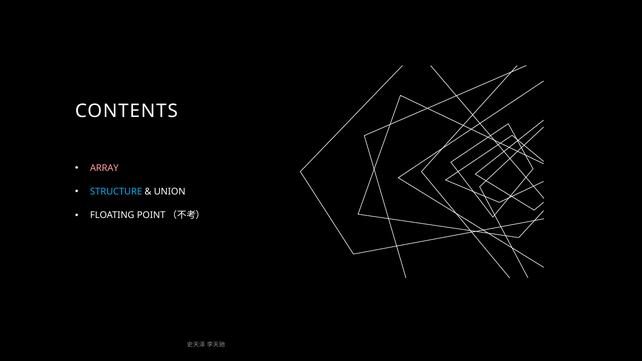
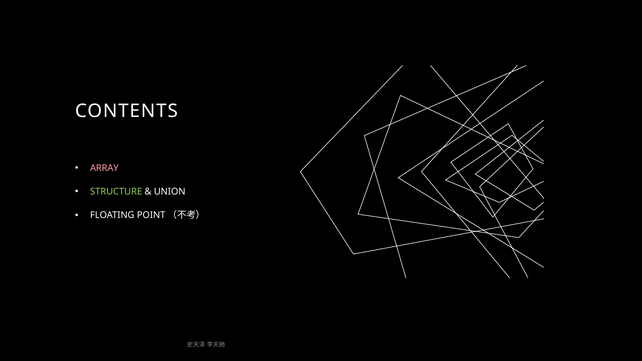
STRUCTURE colour: light blue -> light green (116, 192)
